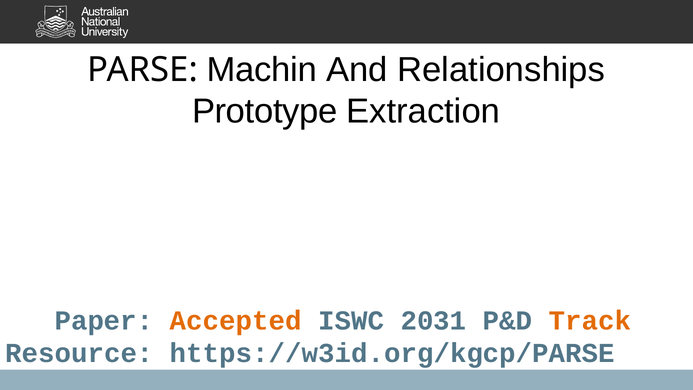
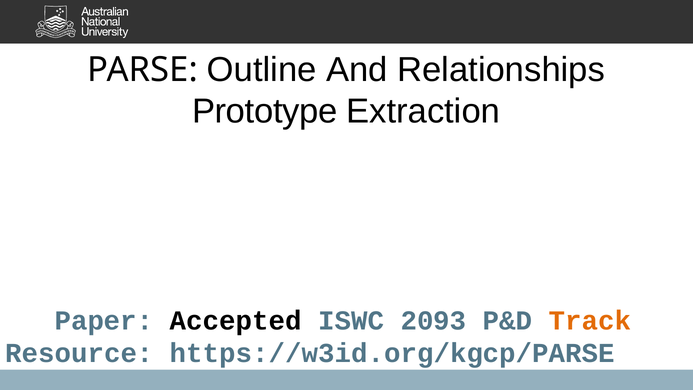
Machin: Machin -> Outline (262, 70)
Accepted colour: orange -> black (236, 320)
2031: 2031 -> 2093 (433, 320)
